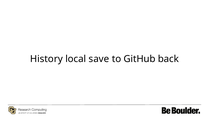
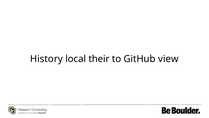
save: save -> their (99, 59)
back: back -> view (168, 59)
